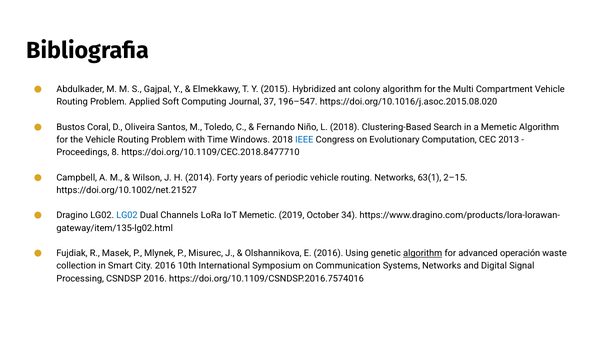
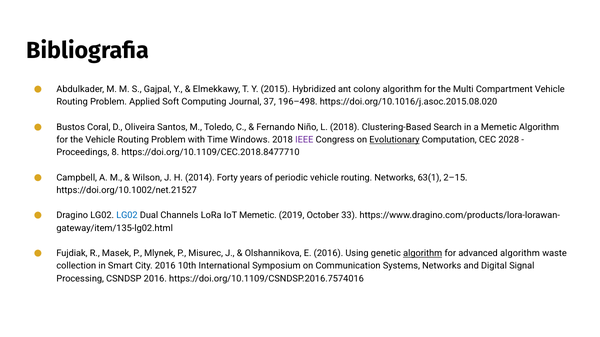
196–547: 196–547 -> 196–498 (298, 102)
IEEE colour: blue -> purple (304, 140)
Evolutionary underline: none -> present (394, 140)
2013: 2013 -> 2028 (509, 140)
34: 34 -> 33 (349, 216)
advanced operación: operación -> algorithm (520, 254)
